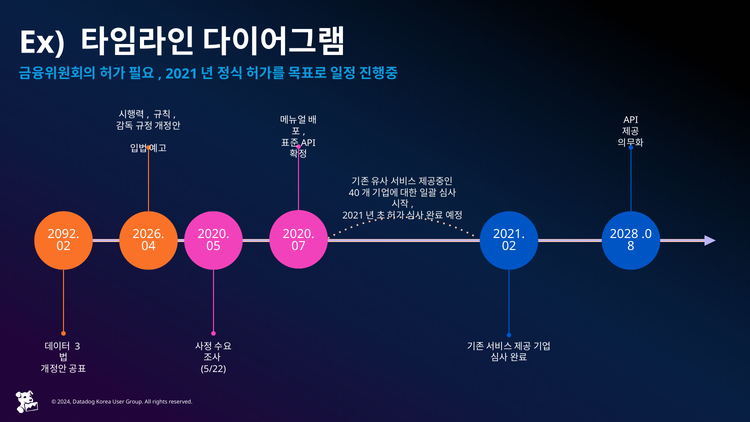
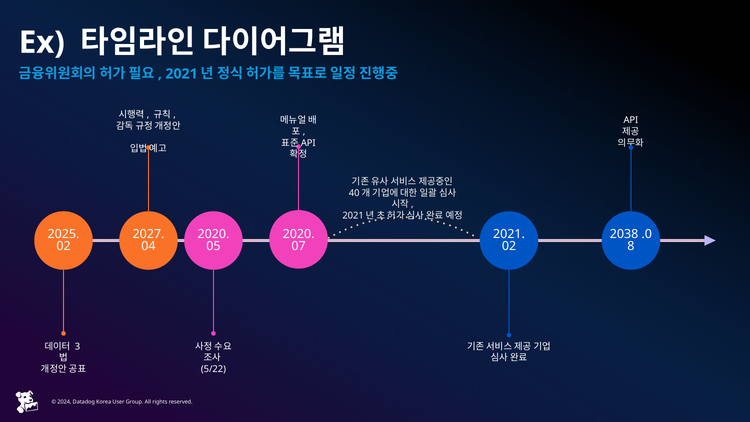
2092: 2092 -> 2025 (64, 234)
2026: 2026 -> 2027 (149, 234)
2028: 2028 -> 2038 (624, 234)
